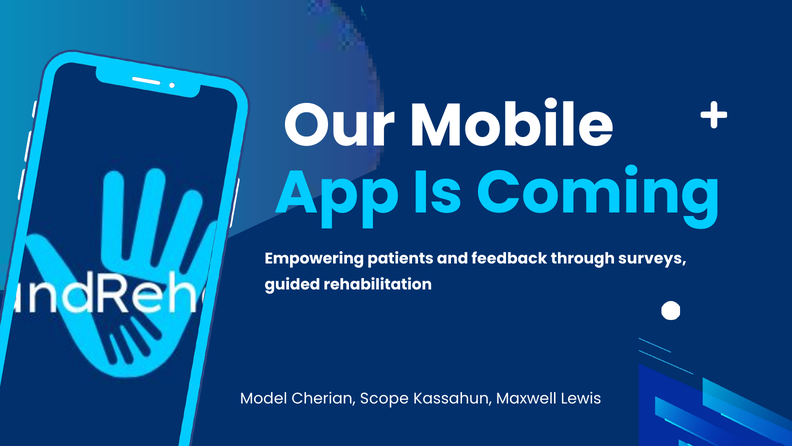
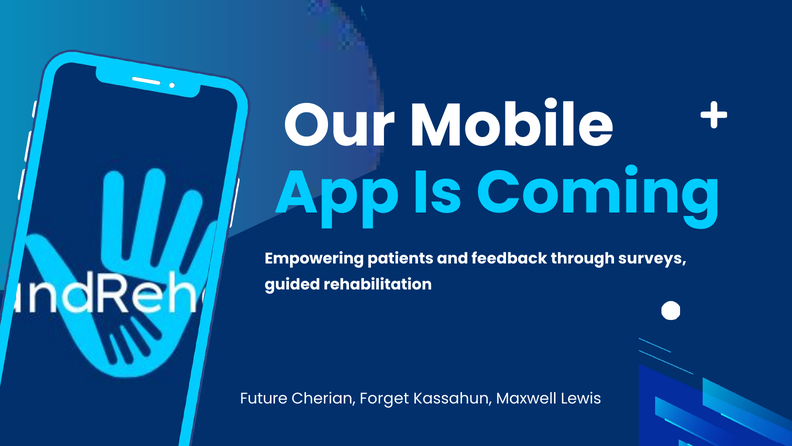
Model: Model -> Future (264, 398)
Scope: Scope -> Forget (384, 398)
